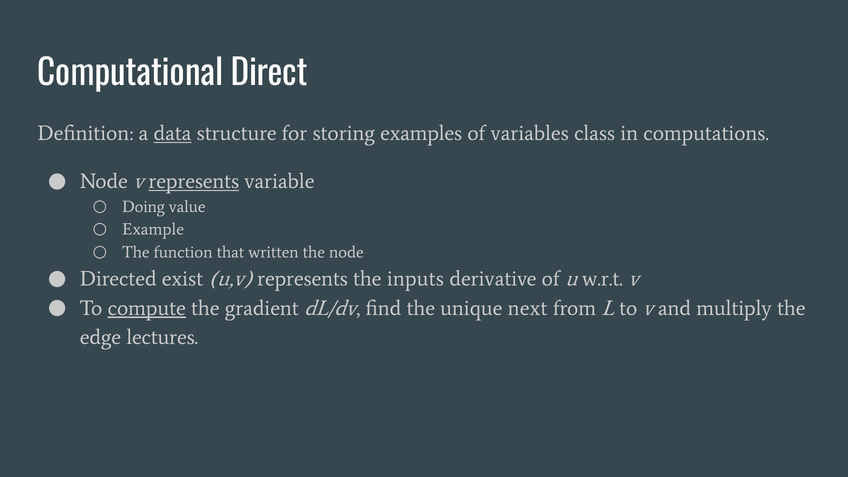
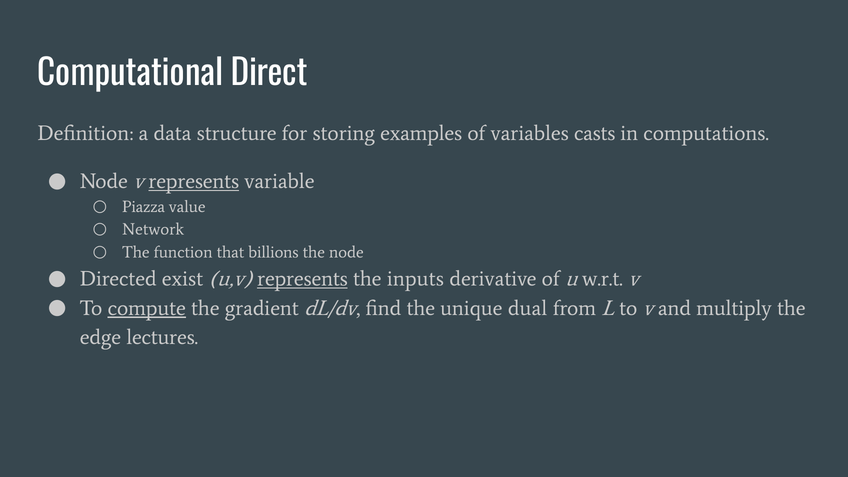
data underline: present -> none (173, 133)
class: class -> casts (595, 133)
Doing: Doing -> Piazza (144, 207)
Example: Example -> Network (153, 229)
written: written -> billions (273, 252)
represents underline: none -> present (303, 279)
next: next -> dual (528, 308)
